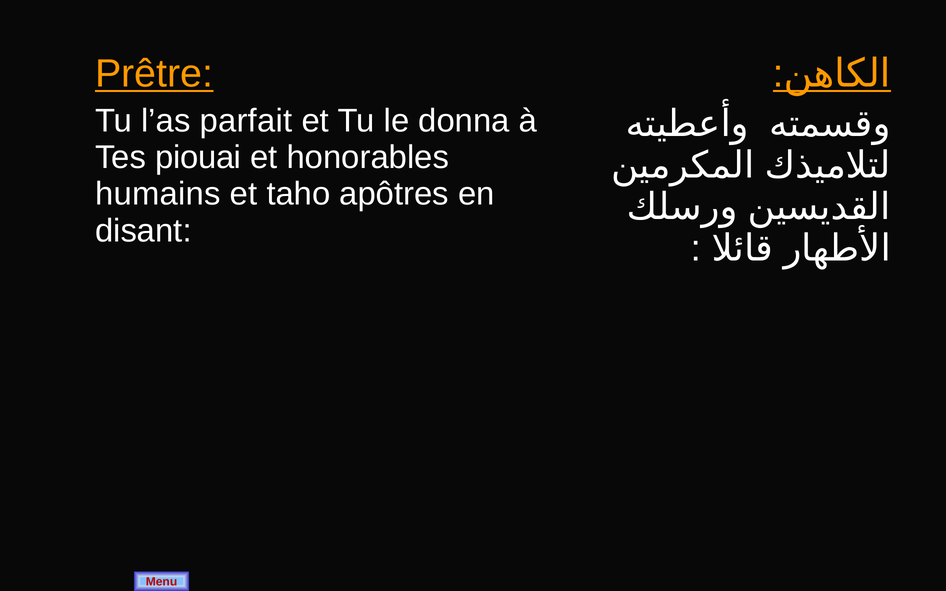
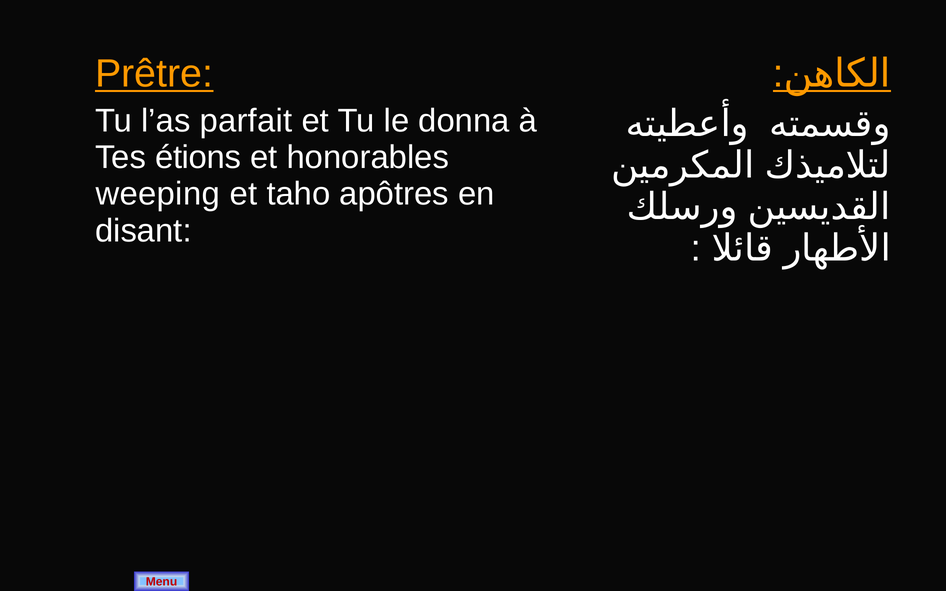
piouai: piouai -> étions (198, 157)
humains: humains -> weeping (158, 194)
